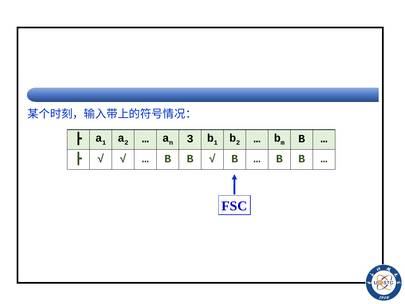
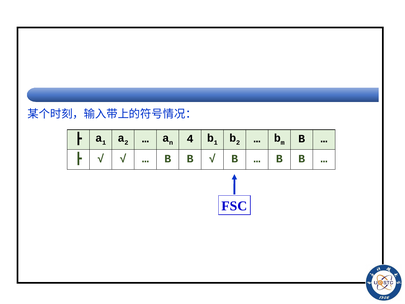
3: 3 -> 4 (190, 139)
